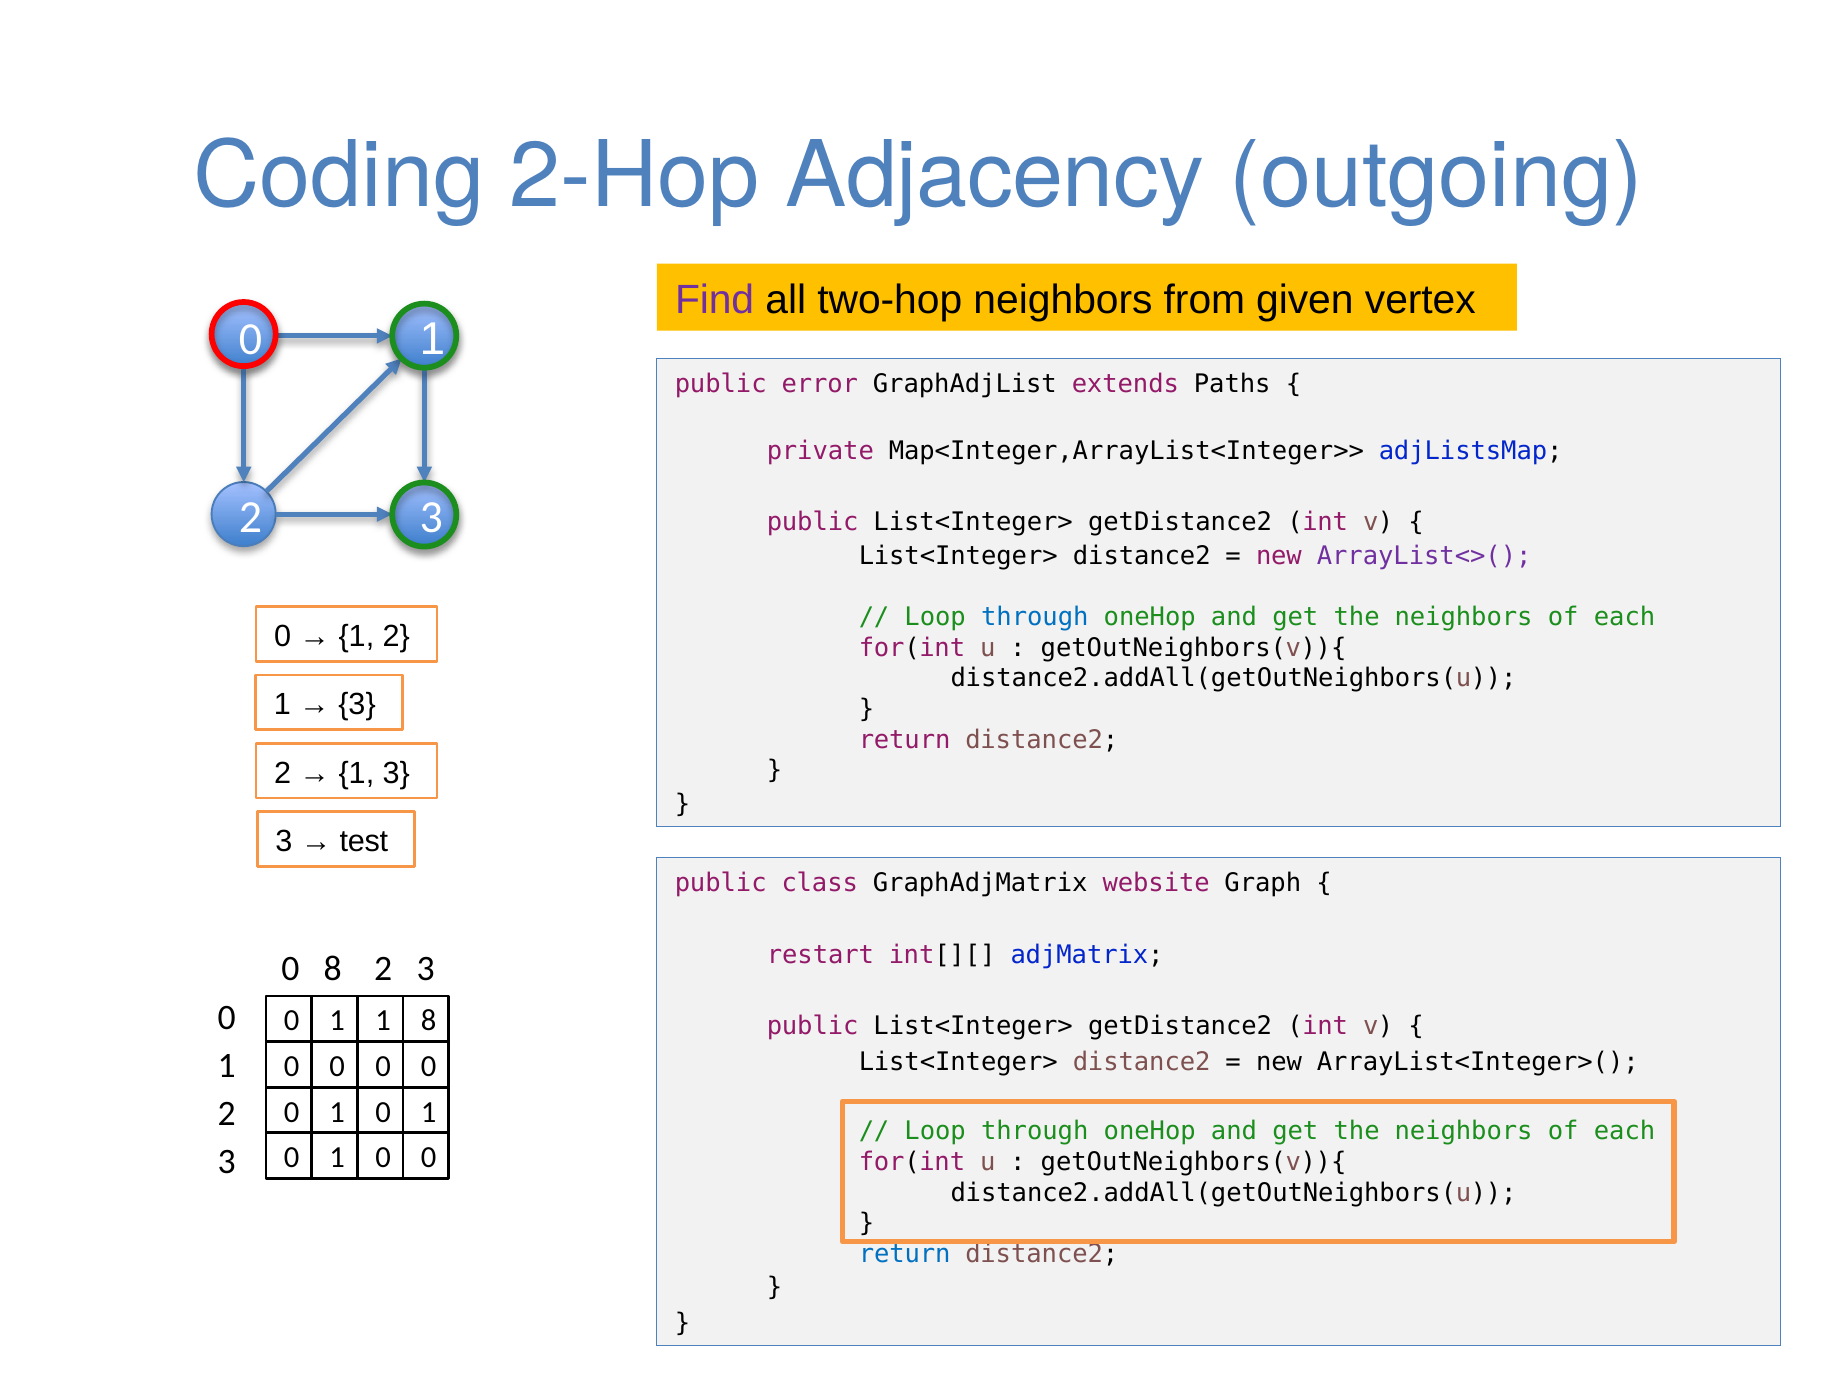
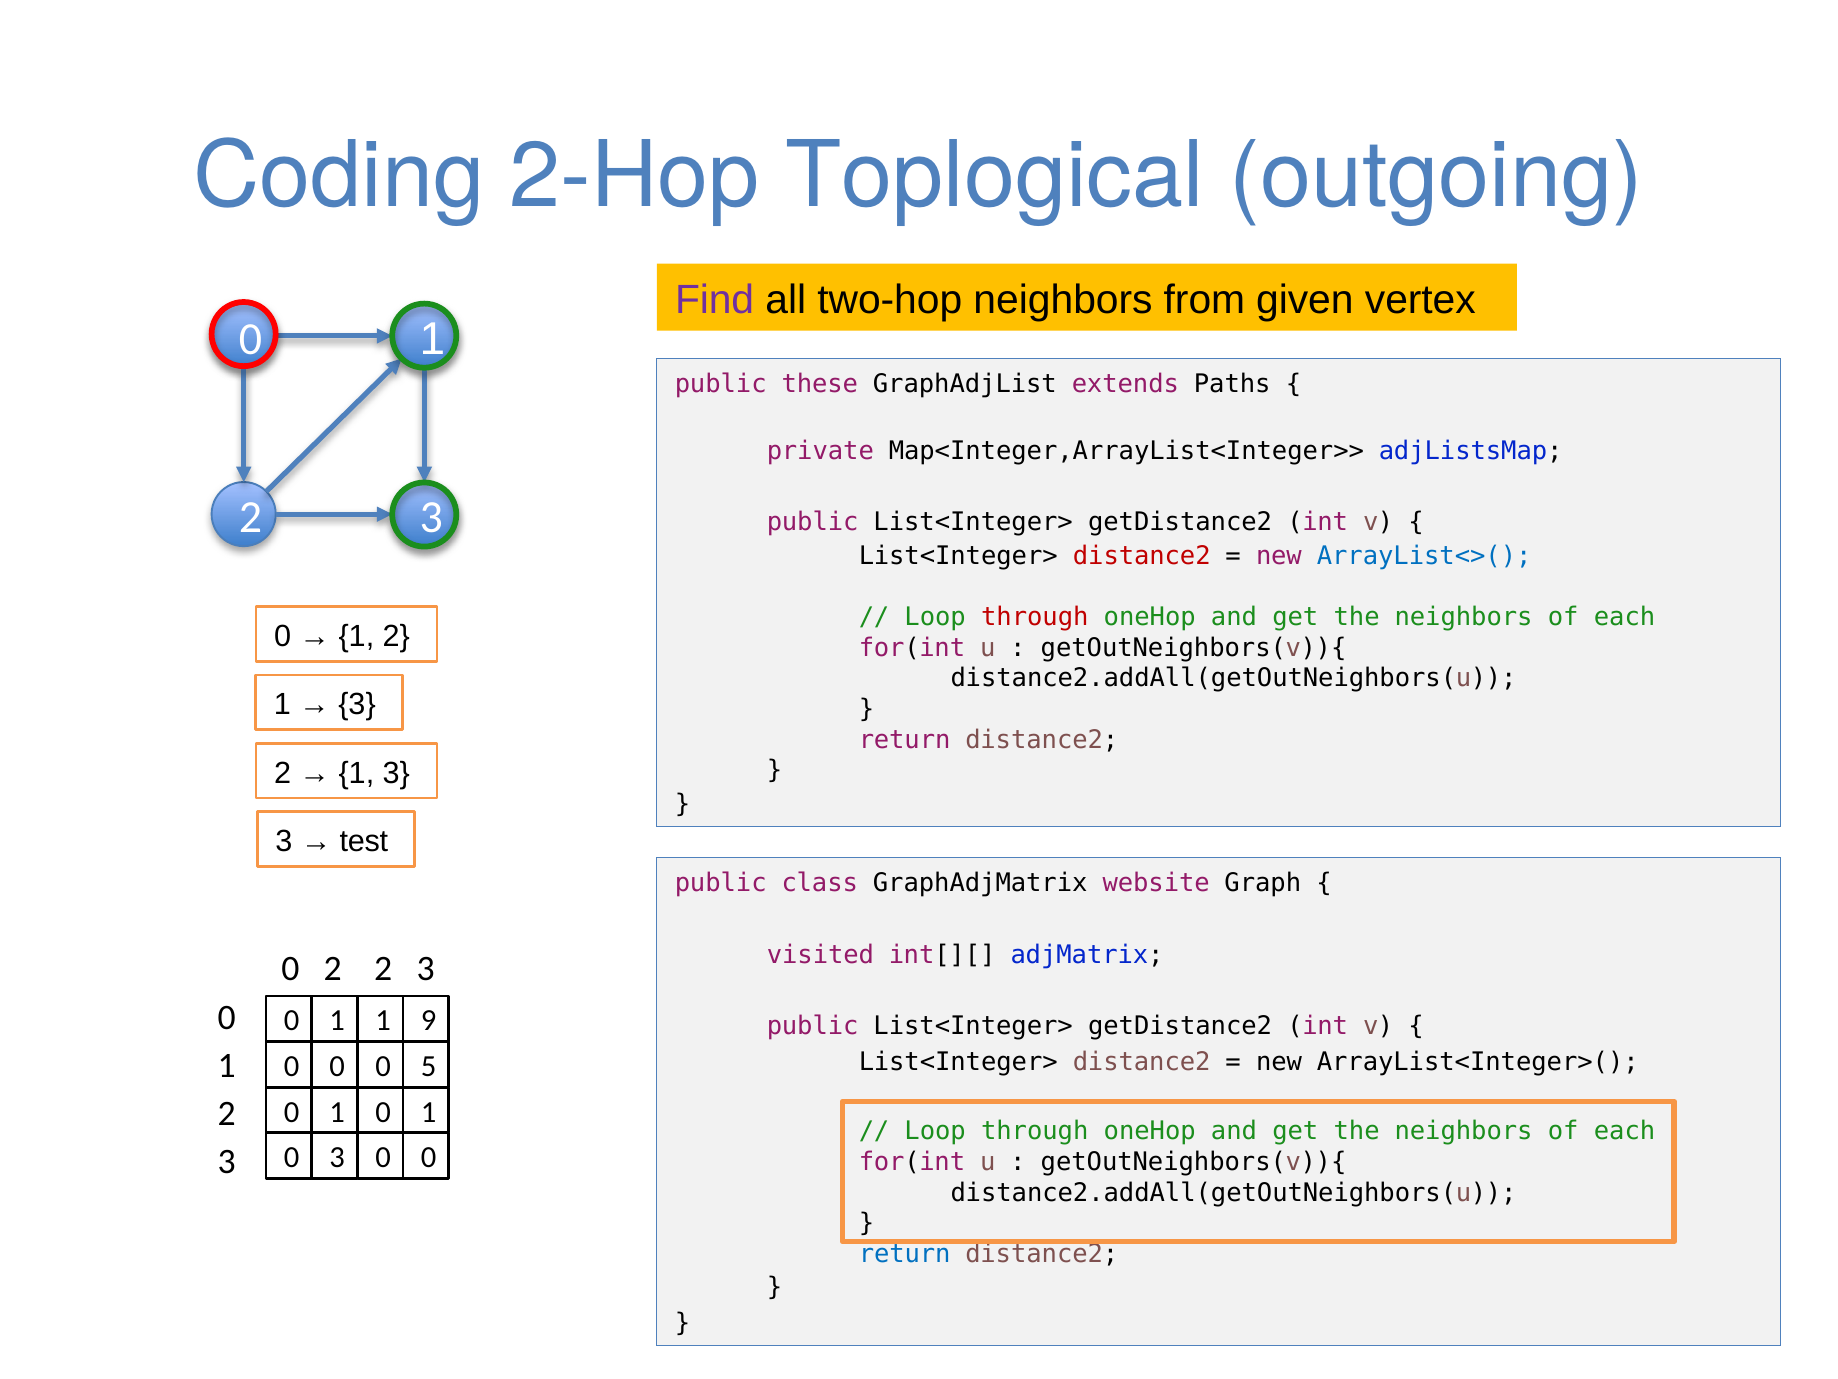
Adjacency: Adjacency -> Toplogical (995, 176)
error: error -> these (820, 384)
distance2 colour: black -> red (1142, 555)
ArrayList<>( colour: purple -> blue (1424, 555)
through colour: blue -> red (1035, 617)
restart: restart -> visited (820, 955)
0 8: 8 -> 2 (333, 968)
1 8: 8 -> 9 (429, 1020)
0: 0 -> 5 (429, 1066)
1: 1 -> 3 (337, 1157)
